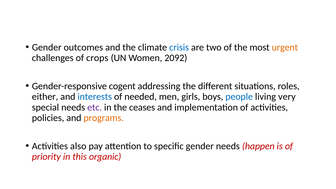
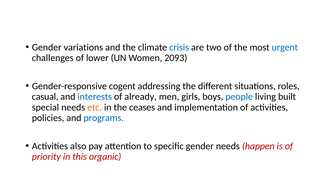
outcomes: outcomes -> variations (83, 47)
urgent colour: orange -> blue (285, 47)
crops: crops -> lower (97, 58)
2092: 2092 -> 2093 (176, 58)
either: either -> casual (45, 97)
needed: needed -> already (141, 97)
very: very -> built (287, 97)
etc colour: purple -> orange (95, 107)
programs colour: orange -> blue (104, 118)
